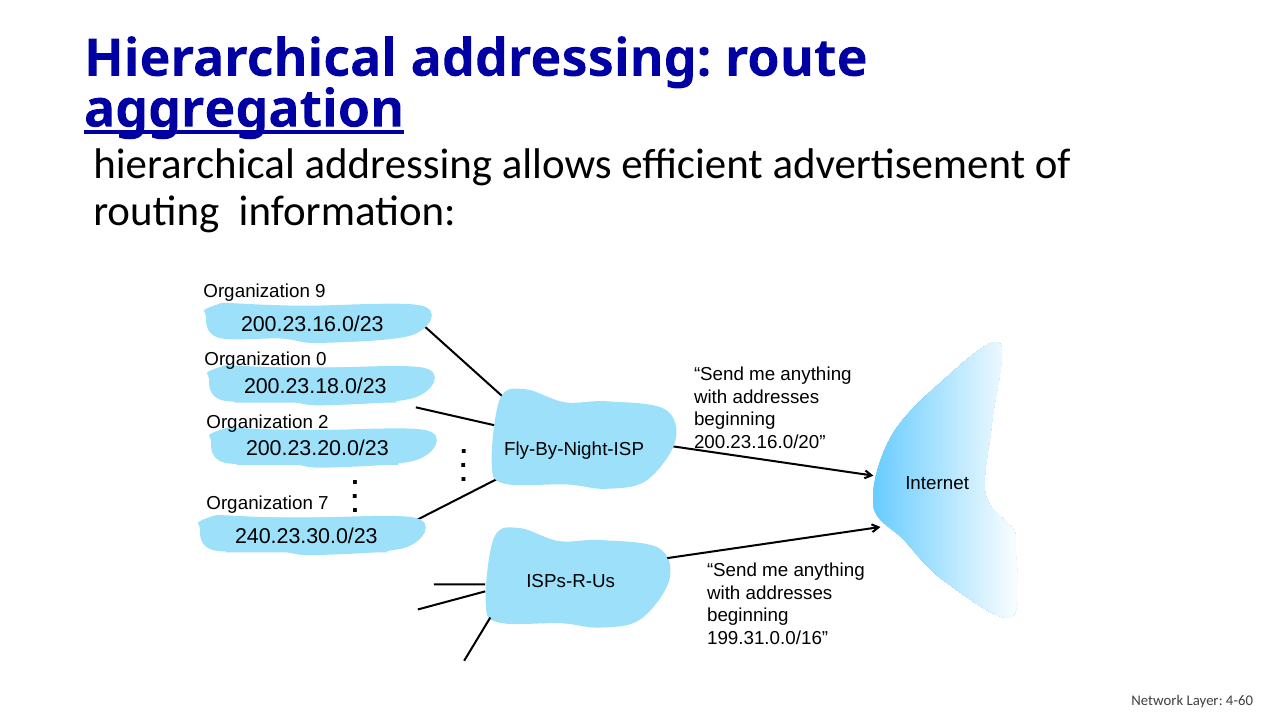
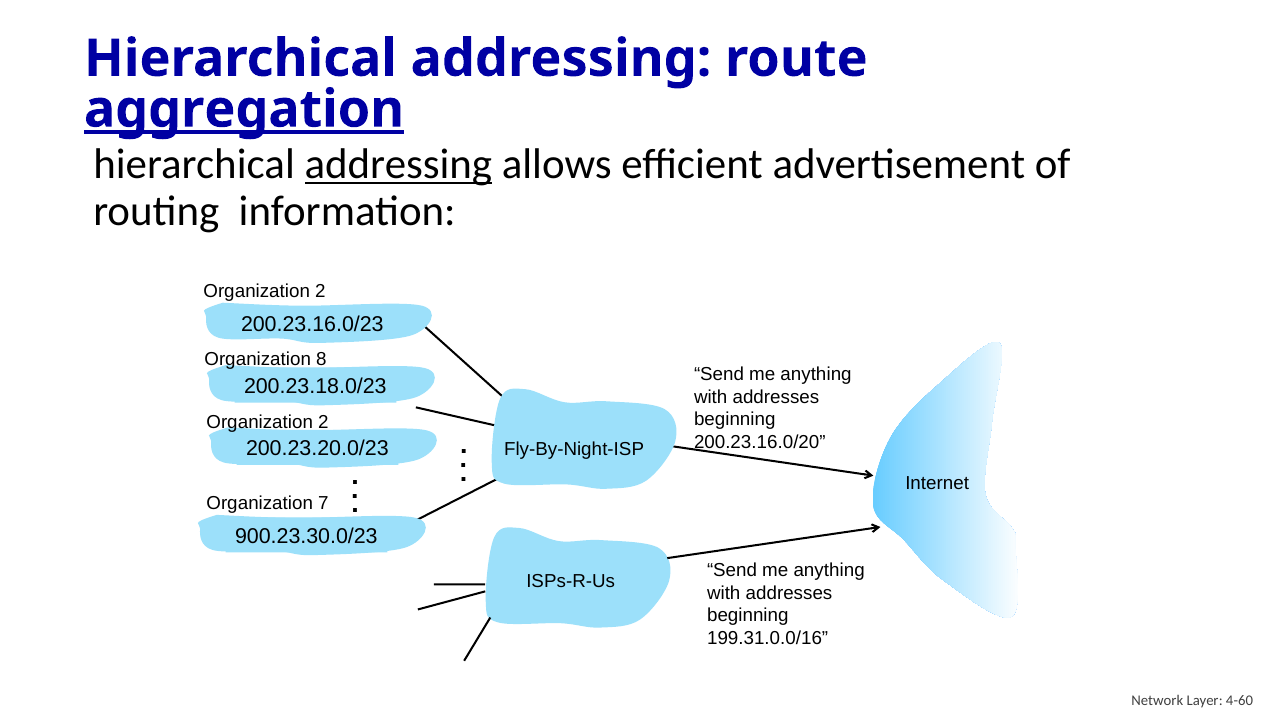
addressing underline: none -> present (398, 165)
9: 9 -> 2 (320, 291)
0: 0 -> 8 (321, 359)
240.23.30.0/23: 240.23.30.0/23 -> 900.23.30.0/23 (306, 536)
